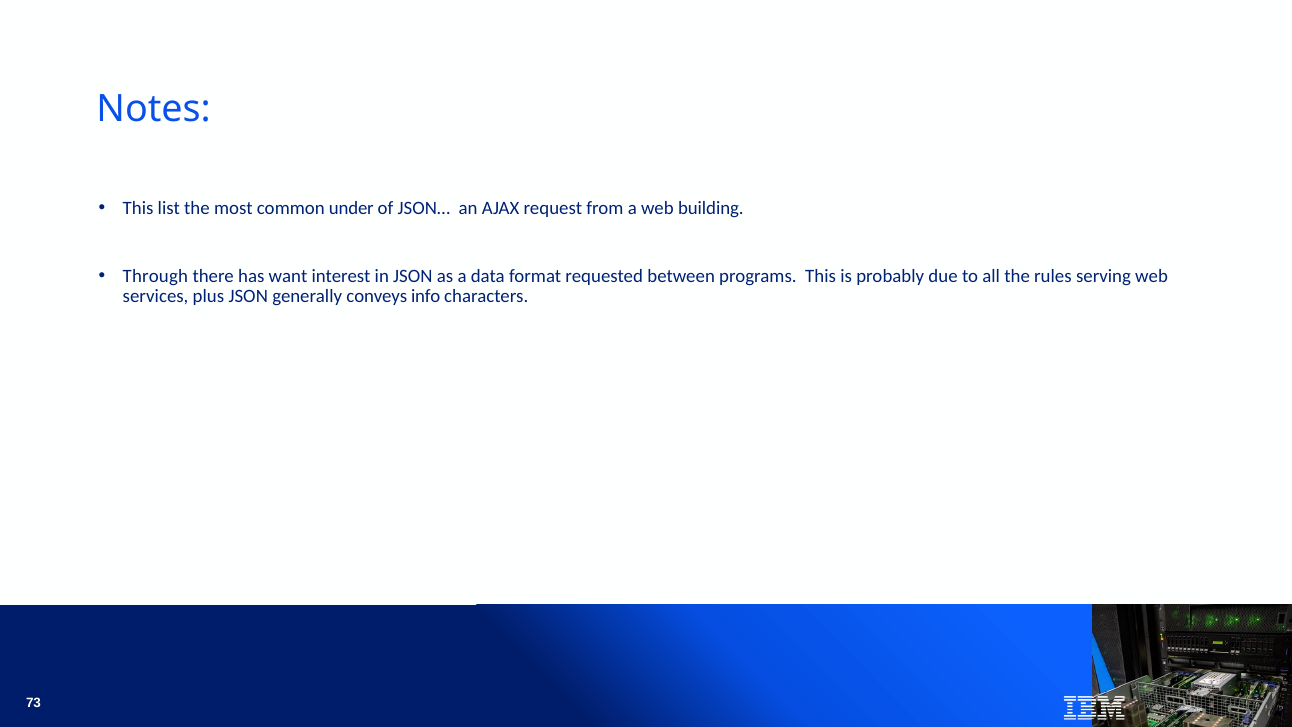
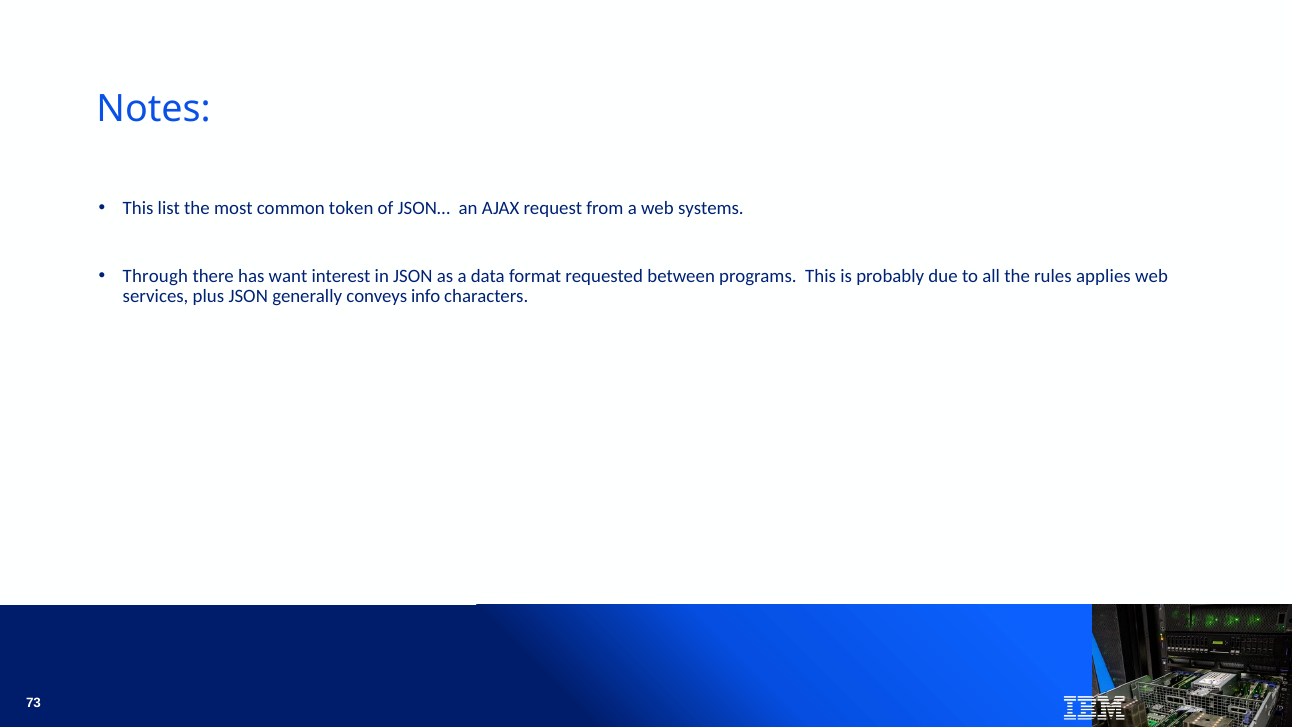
under: under -> token (351, 208)
building: building -> systems (711, 208)
serving: serving -> applies (1103, 276)
